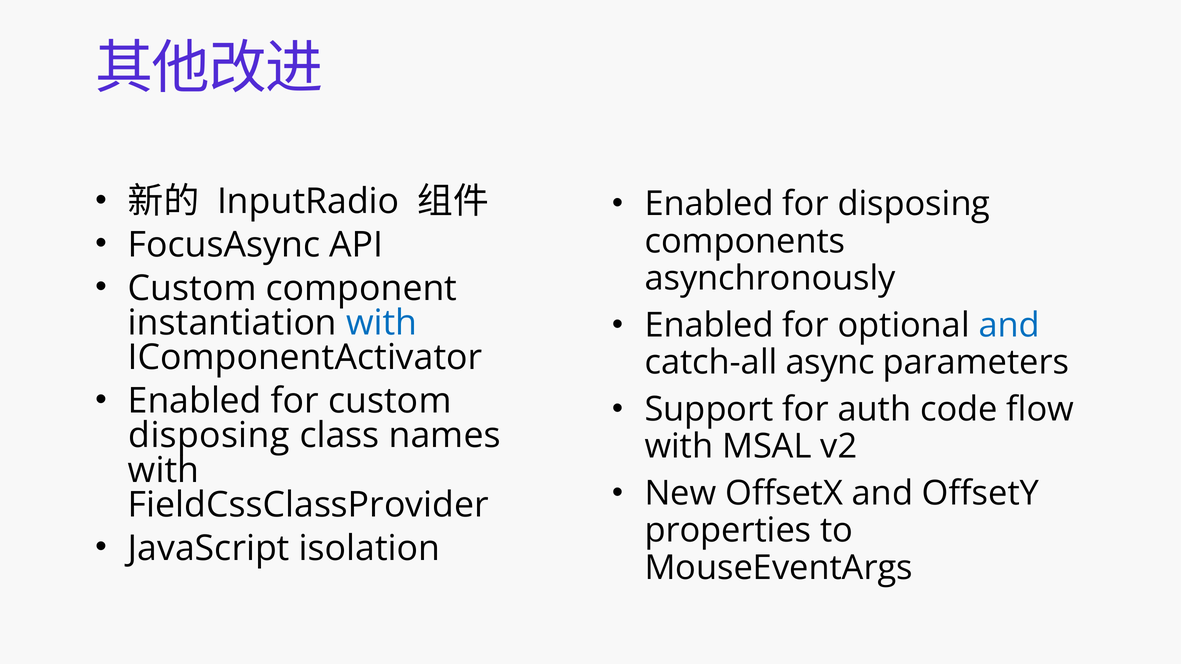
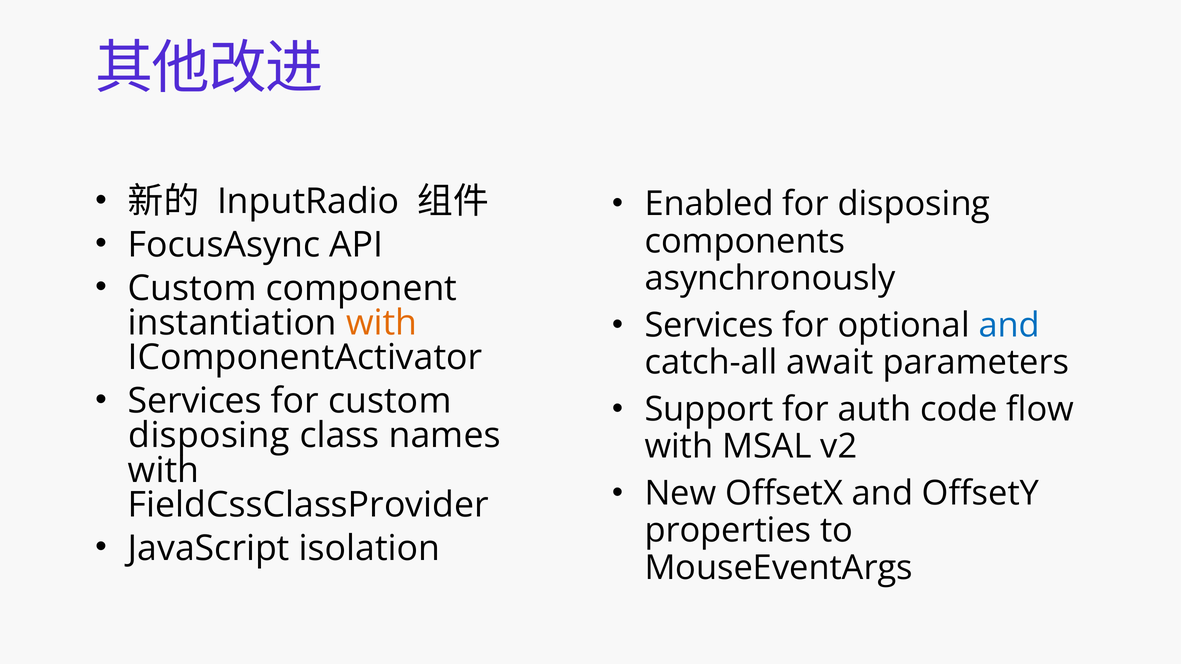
Enabled: Enabled -> Services (709, 325)
with colour: blue -> orange (382, 323)
async: async -> await (830, 363)
Enabled: Enabled -> Services (195, 401)
